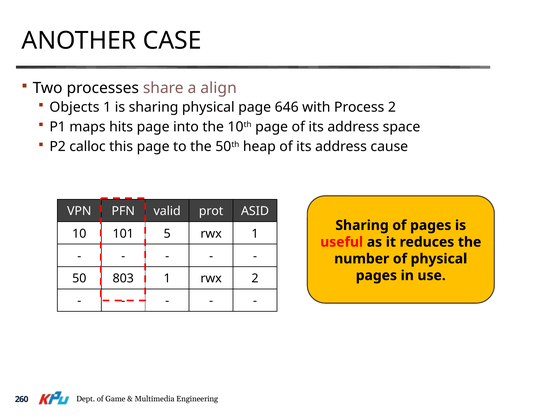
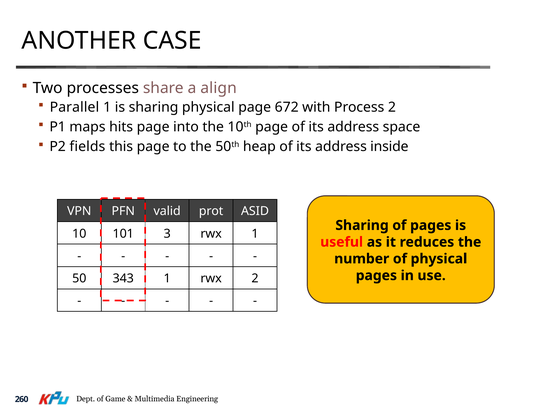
Objects: Objects -> Parallel (74, 107)
646: 646 -> 672 (287, 107)
calloc: calloc -> fields (87, 147)
cause: cause -> inside (389, 147)
5: 5 -> 3 (167, 234)
803: 803 -> 343 (123, 279)
